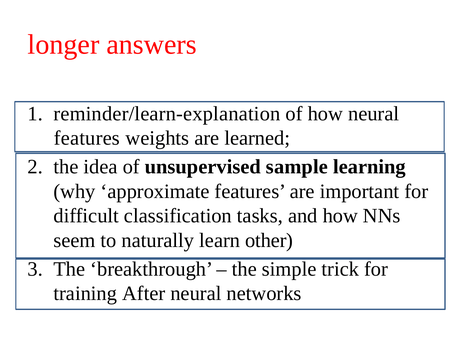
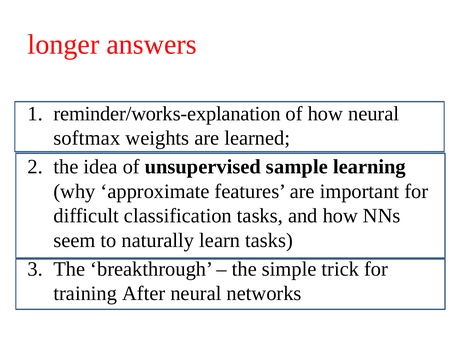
reminder/learn-explanation: reminder/learn-explanation -> reminder/works-explanation (167, 114)
features: features -> softmax (87, 138)
learn other: other -> tasks (269, 240)
